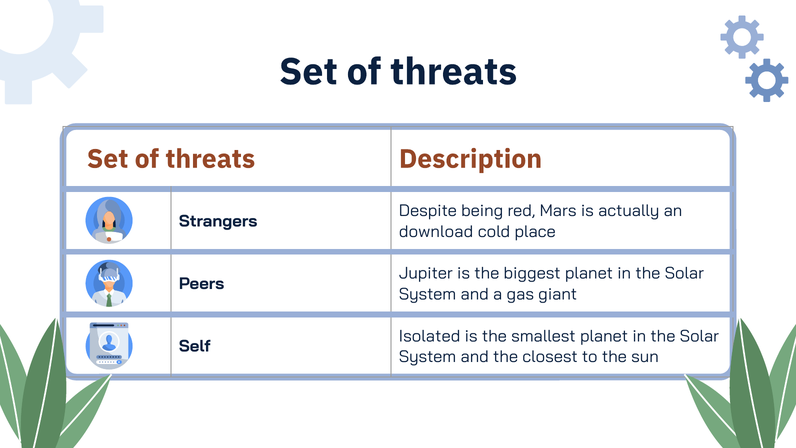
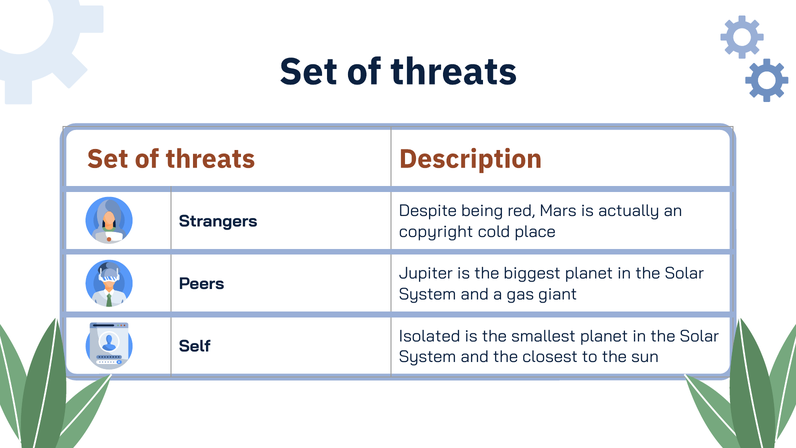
download: download -> copyright (436, 231)
